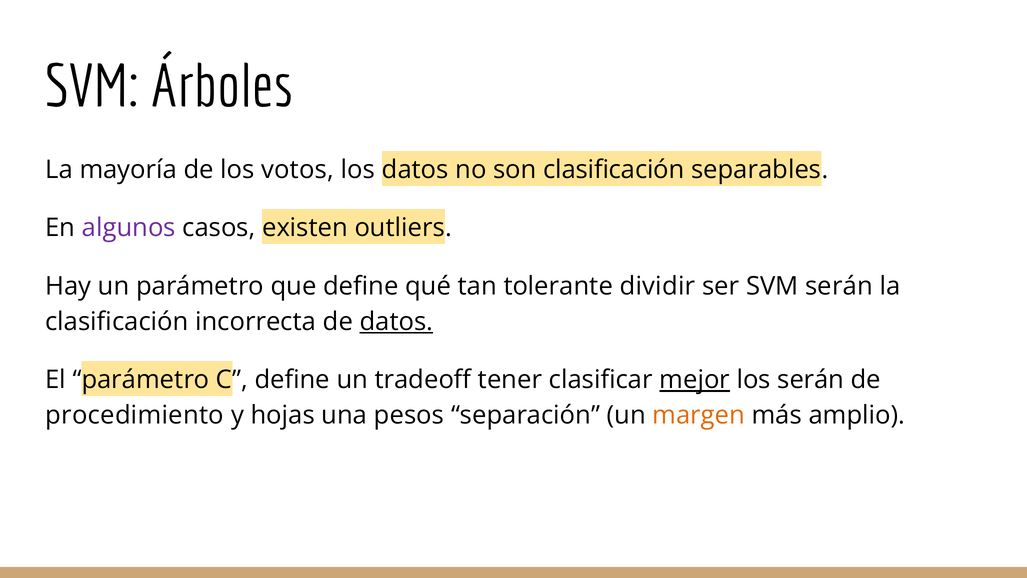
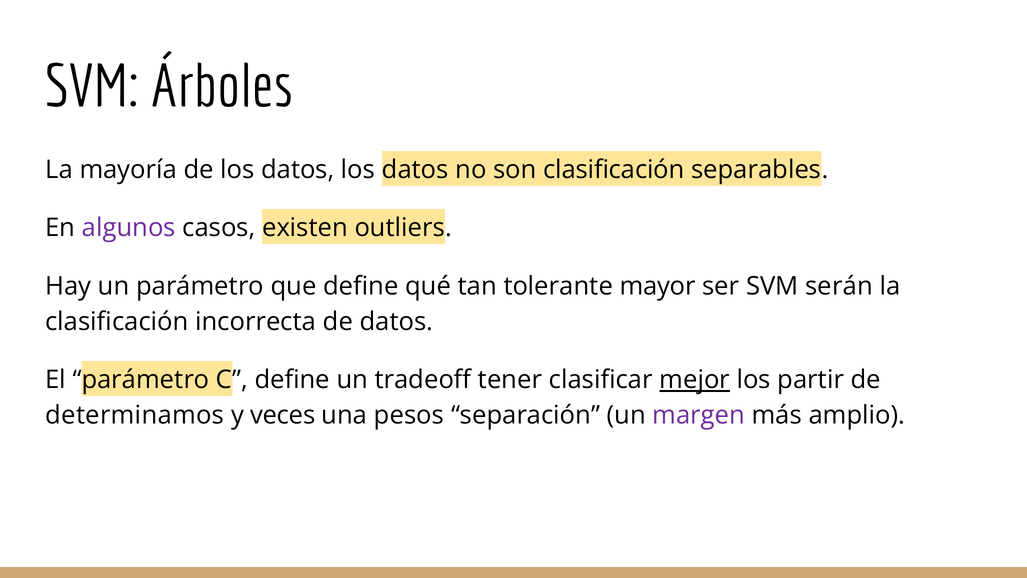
de los votos: votos -> datos (298, 170)
dividir: dividir -> mayor (658, 286)
datos underline: present -> none (396, 322)
los serán: serán -> partir (811, 380)
procedimiento: procedimiento -> determinamos (135, 415)
hojas: hojas -> veces (283, 415)
margen colour: orange -> purple (699, 415)
